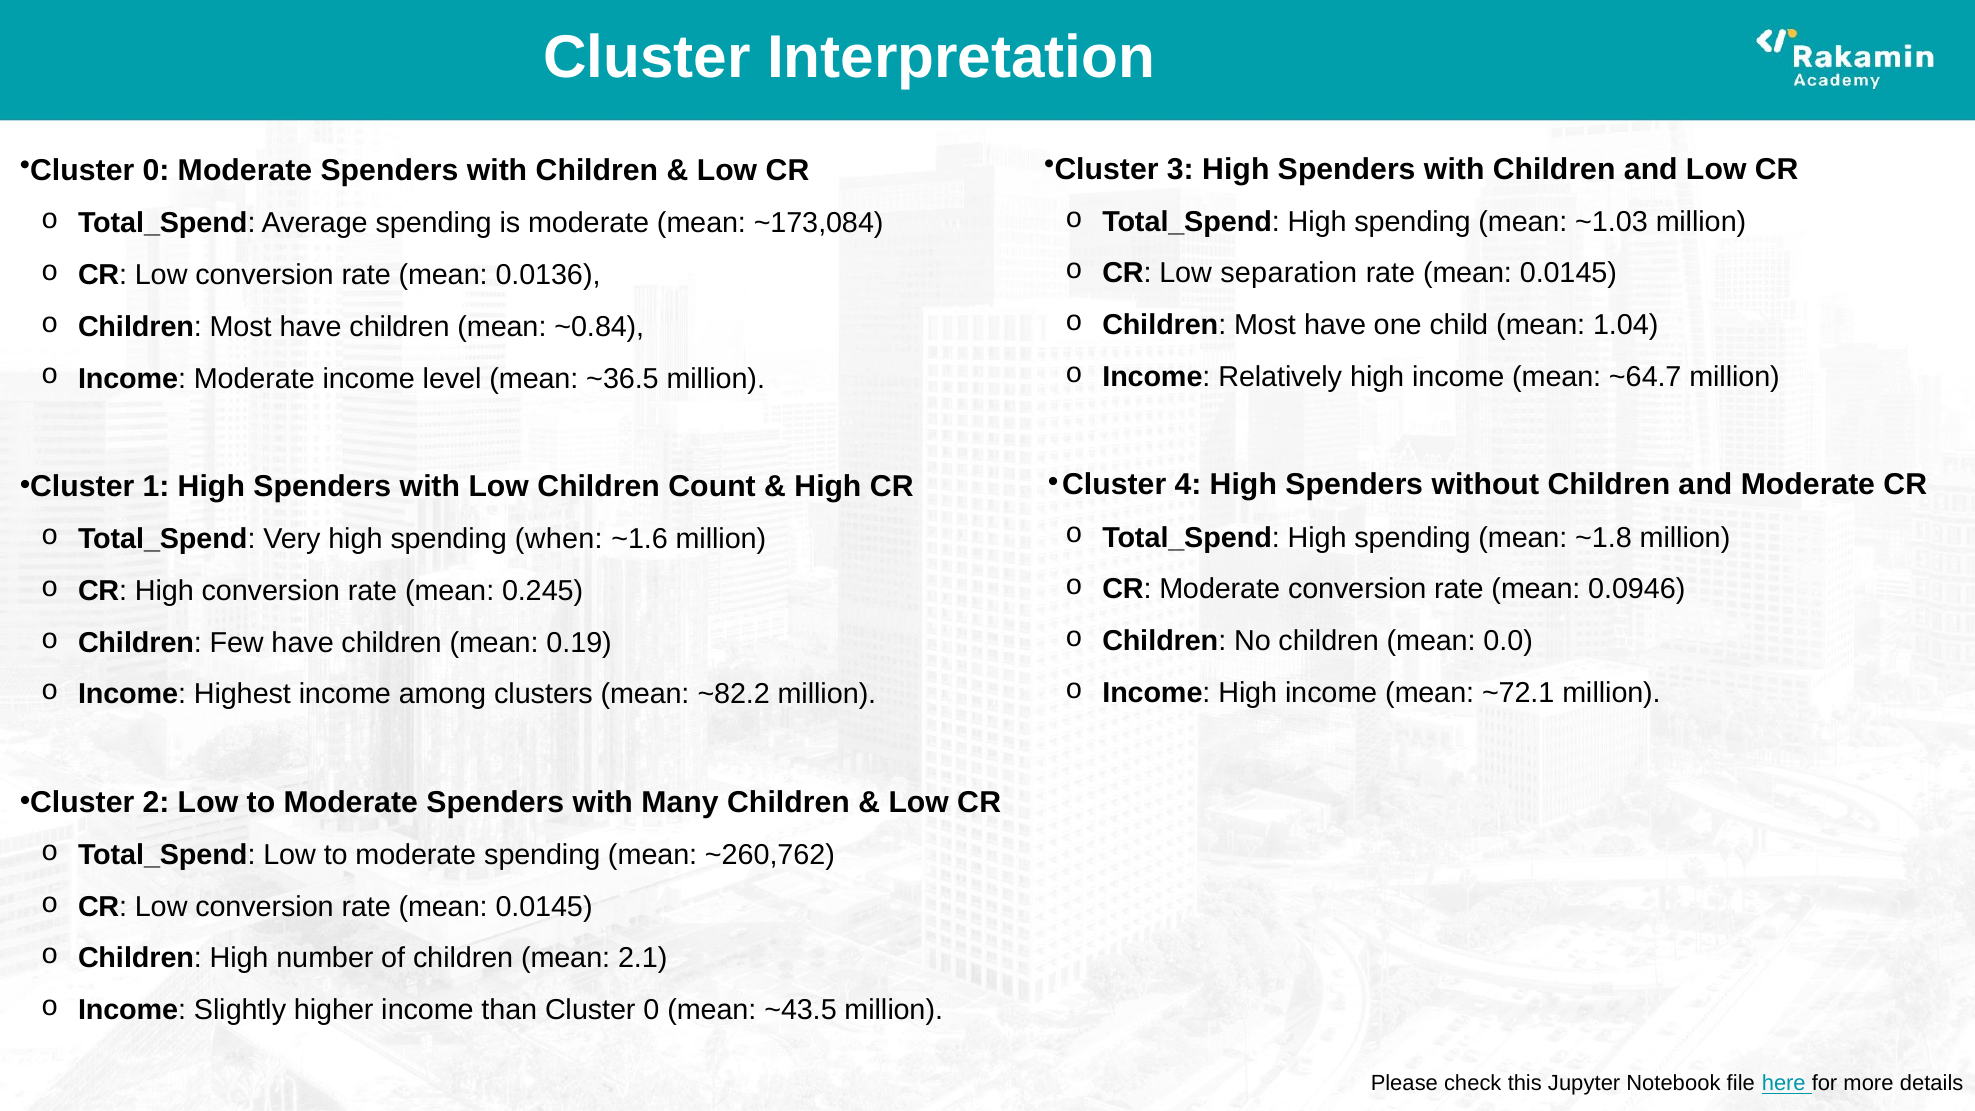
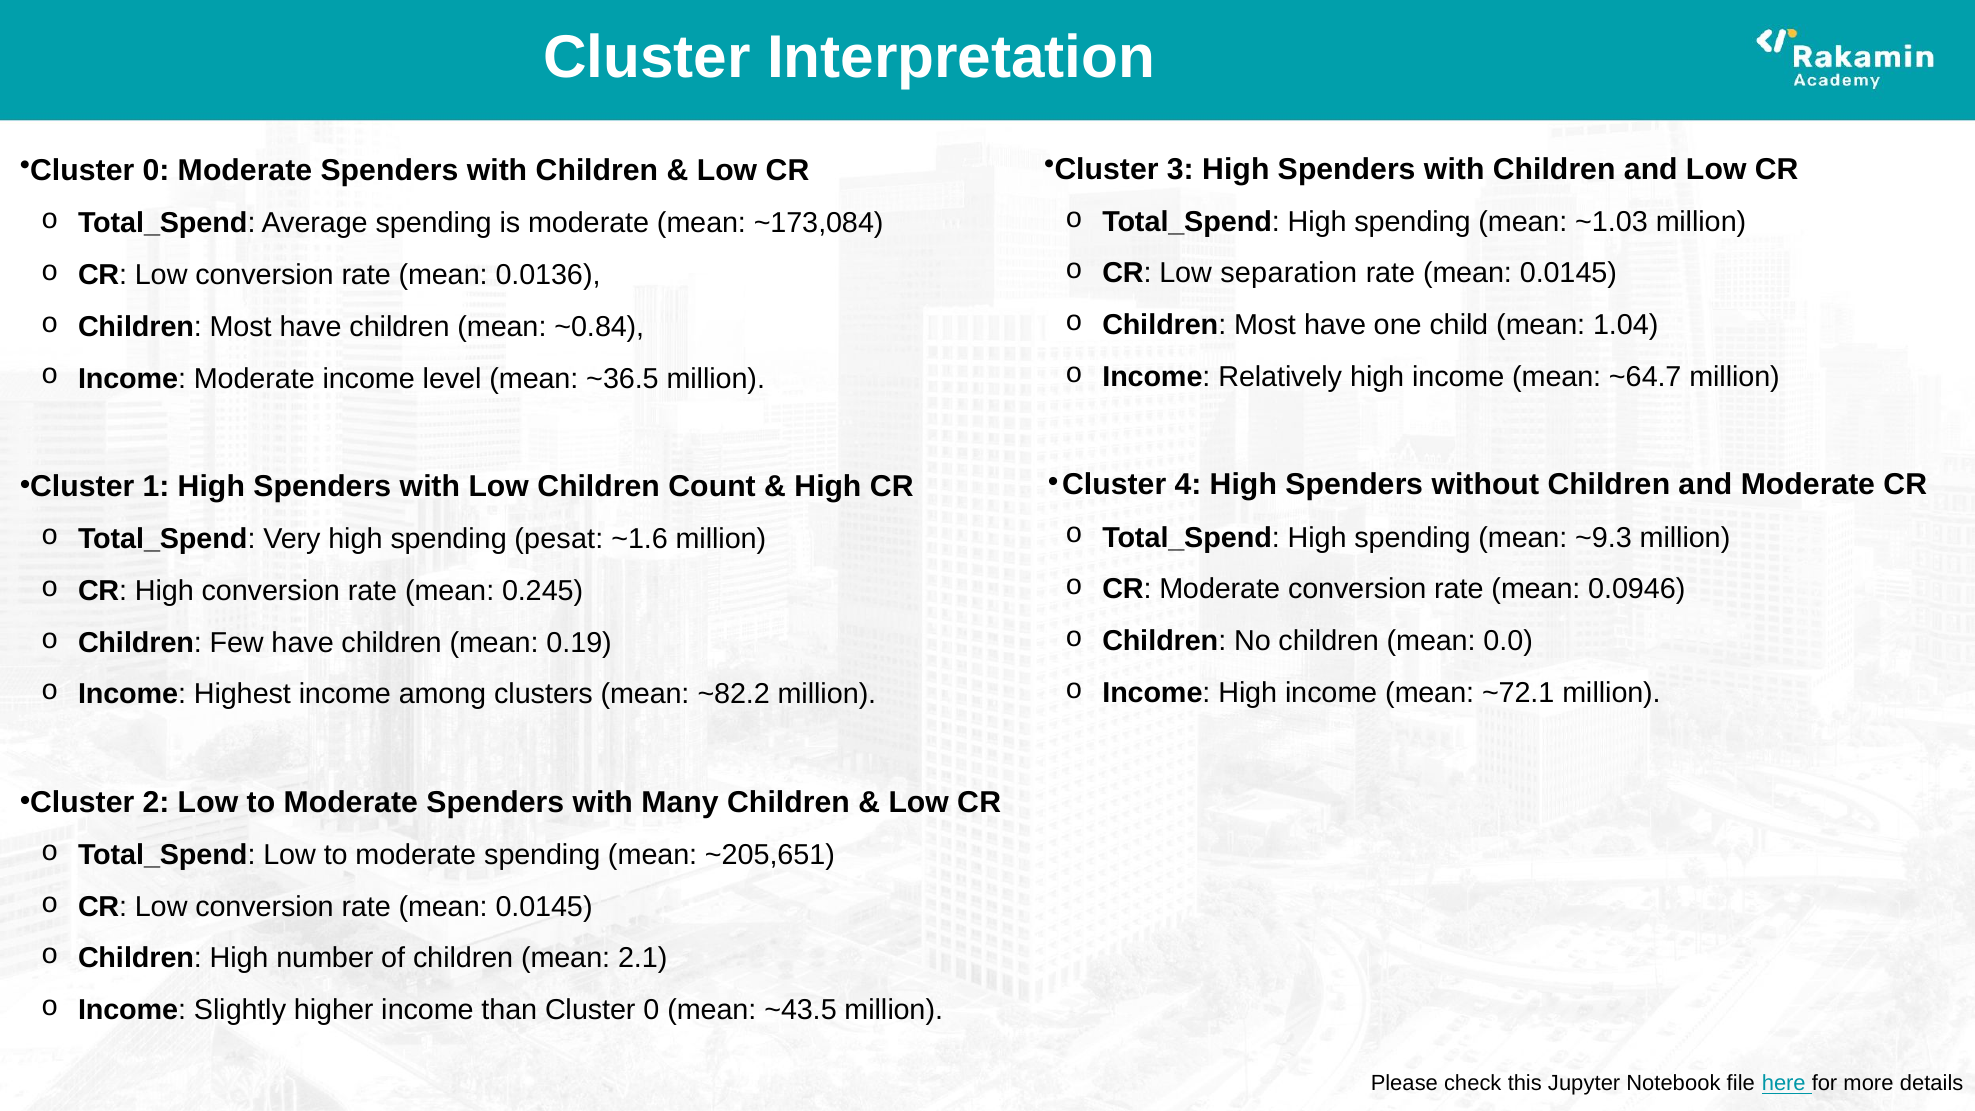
~1.8: ~1.8 -> ~9.3 (1604, 538)
when: when -> pesat (559, 539)
~260,762: ~260,762 -> ~205,651 (770, 855)
